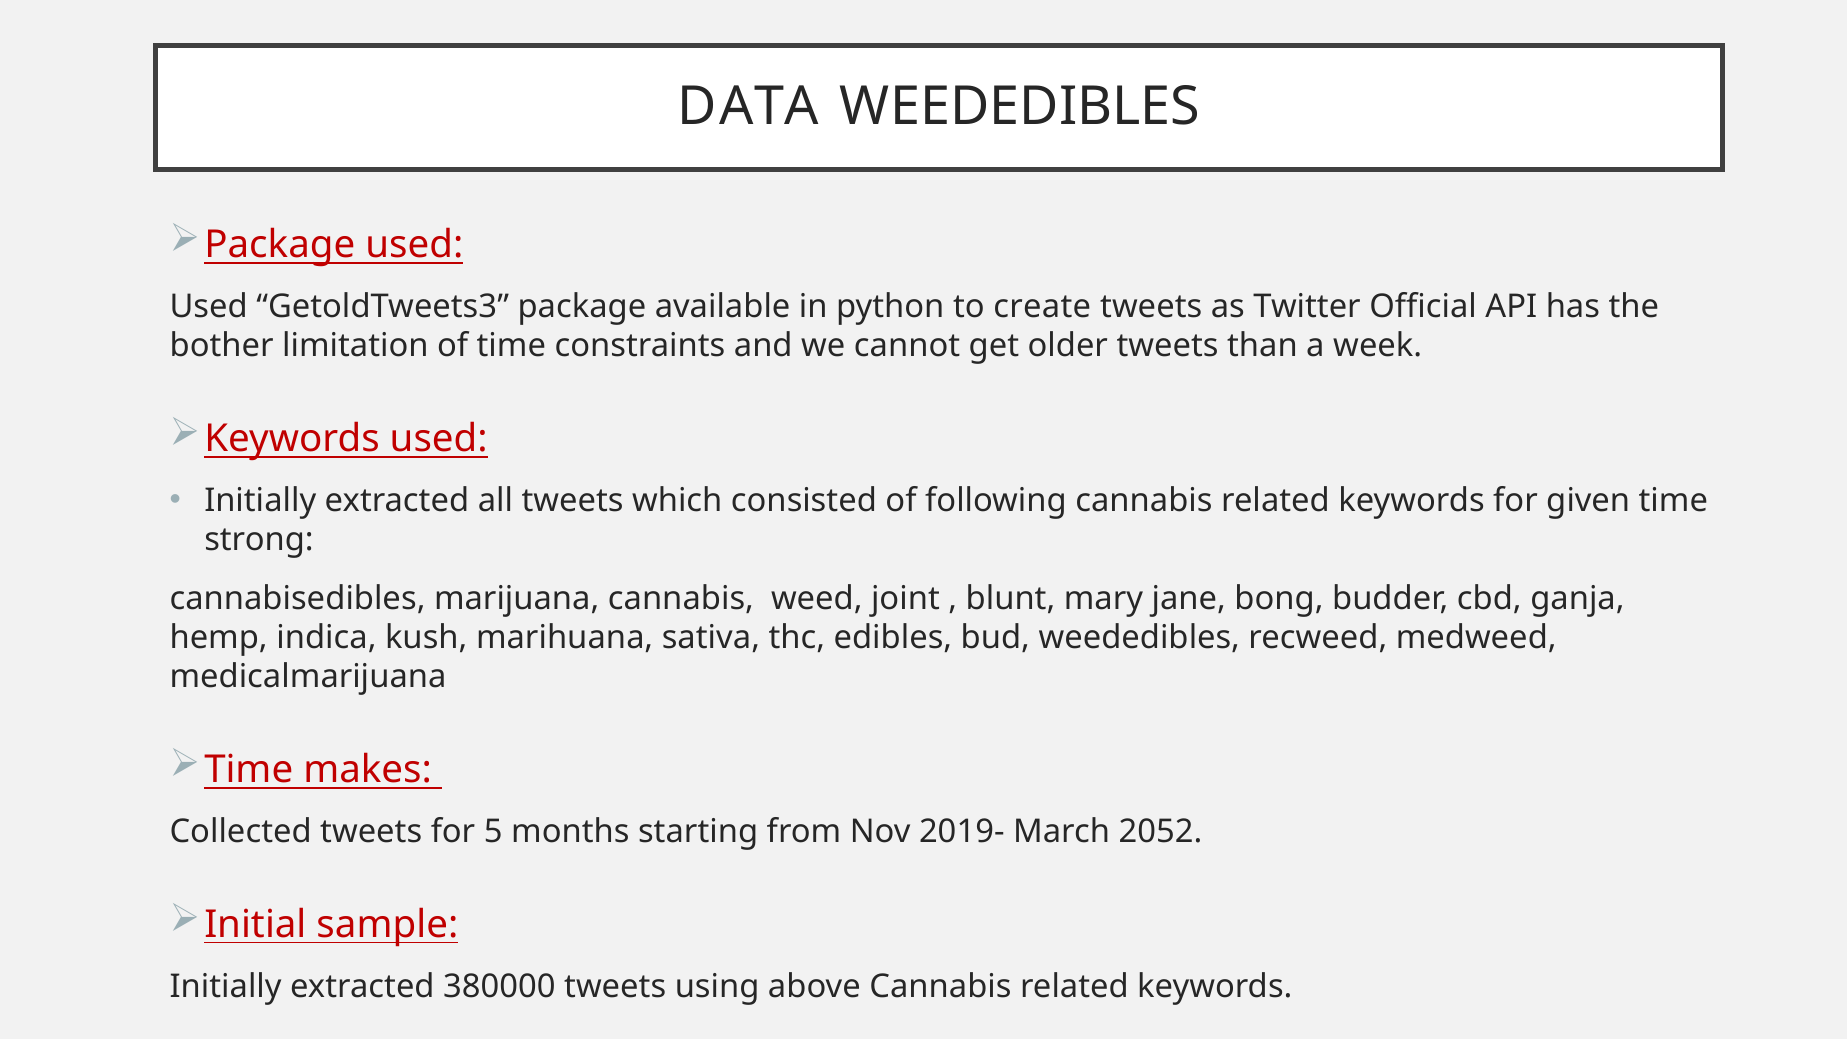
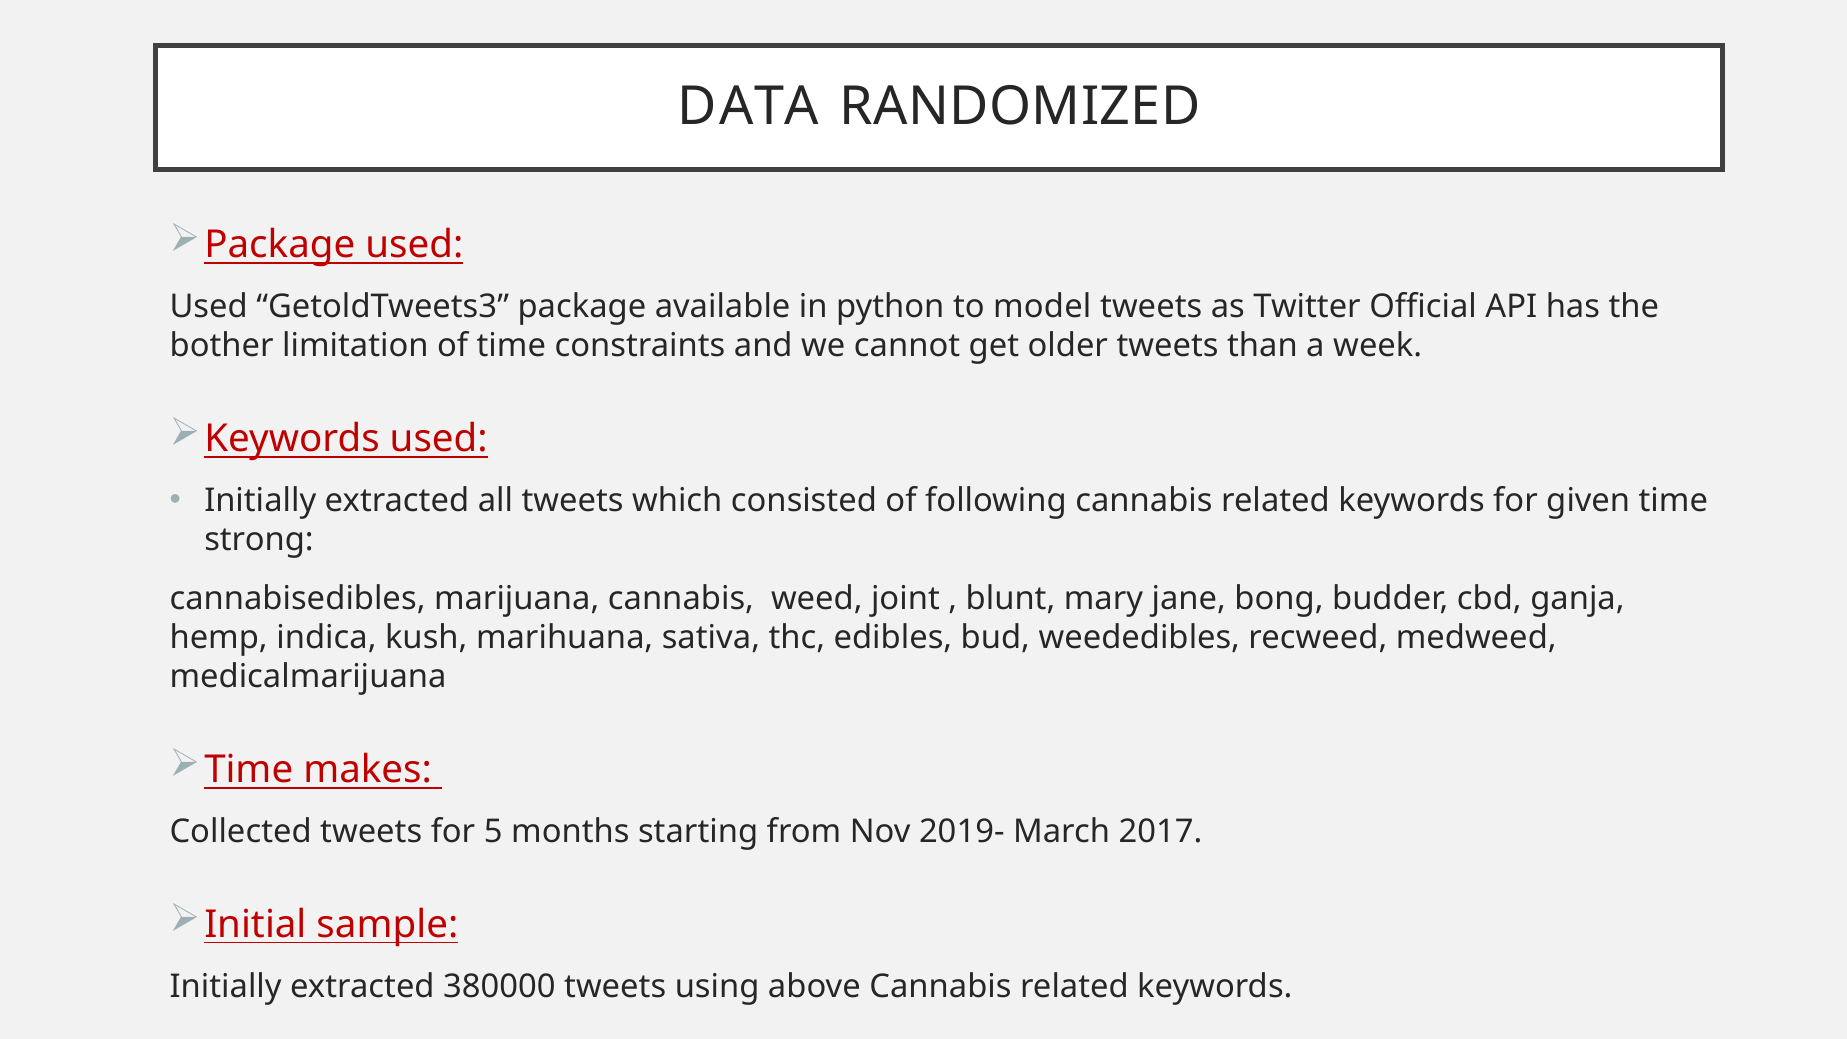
DATA WEEDEDIBLES: WEEDEDIBLES -> RANDOMIZED (1020, 107)
create: create -> model (1042, 307)
2052: 2052 -> 2017 (1160, 832)
